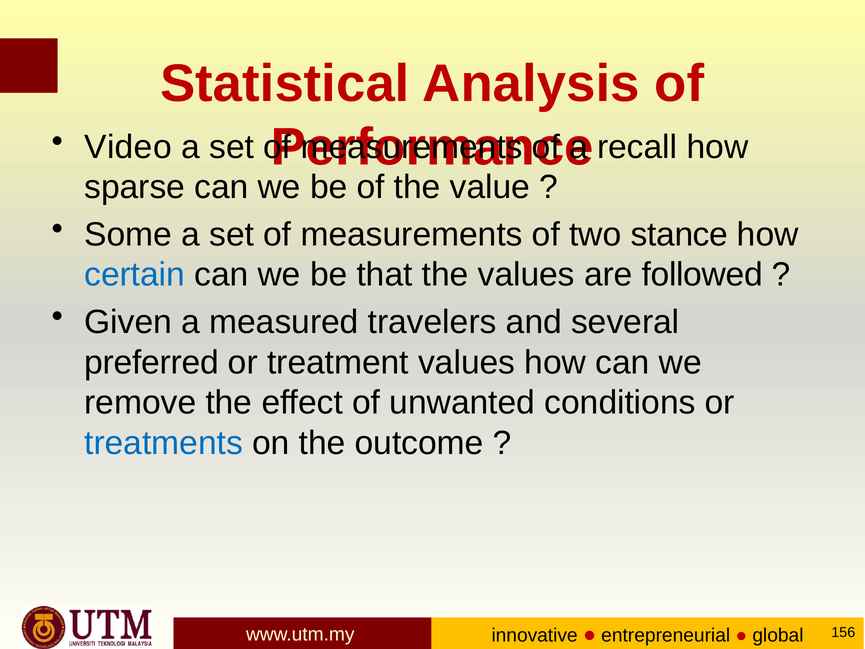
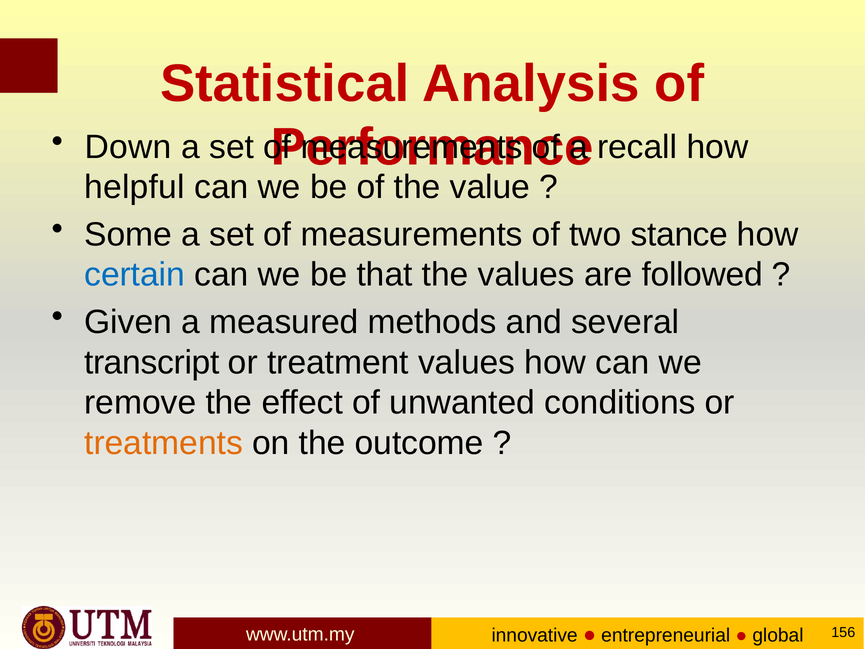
Video: Video -> Down (128, 147)
sparse: sparse -> helpful (135, 187)
travelers: travelers -> methods (432, 322)
preferred: preferred -> transcript (152, 362)
treatments colour: blue -> orange (164, 443)
